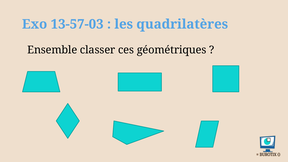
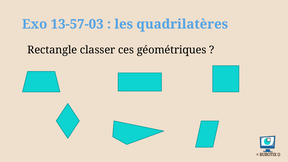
Ensemble: Ensemble -> Rectangle (52, 50)
